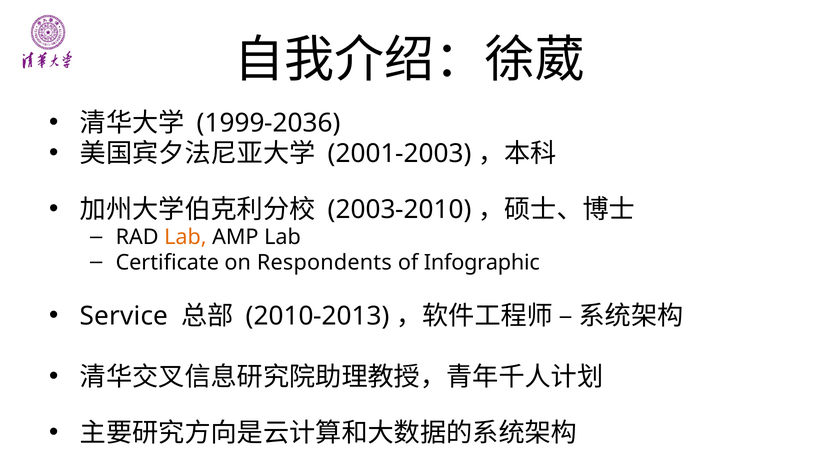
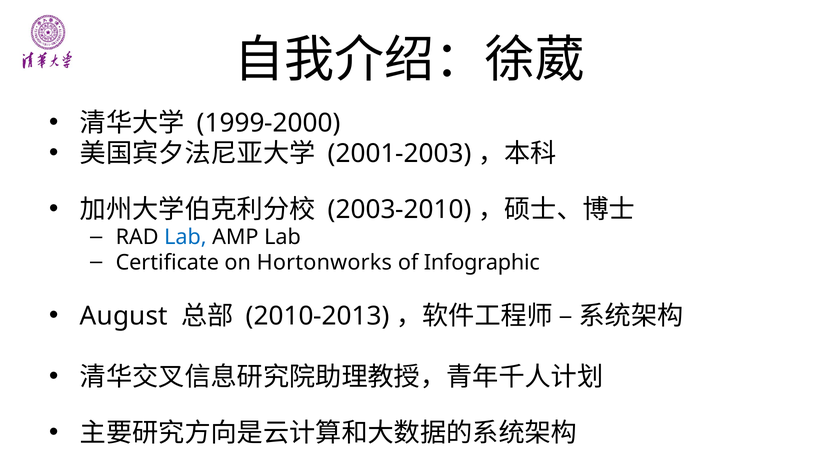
1999-2036: 1999-2036 -> 1999-2000 (269, 123)
Lab colour: orange -> blue (185, 237)
Respondents: Respondents -> Hortonworks (324, 262)
Service: Service -> August (124, 316)
